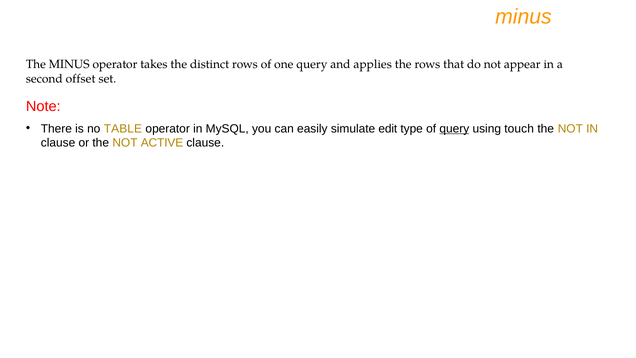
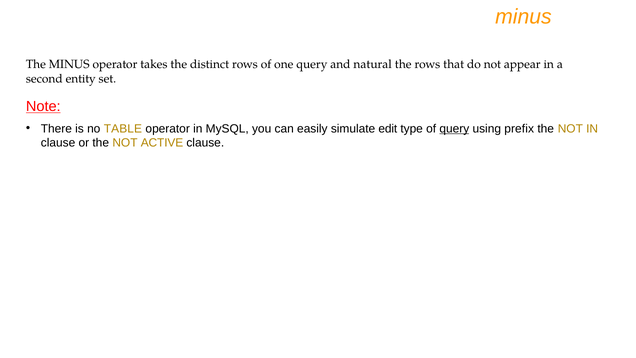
applies: applies -> natural (373, 64)
offset: offset -> entity (81, 79)
Note underline: none -> present (43, 106)
touch: touch -> prefix (519, 128)
